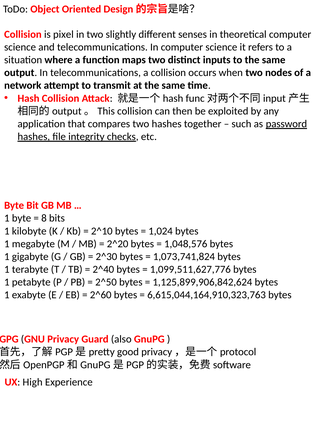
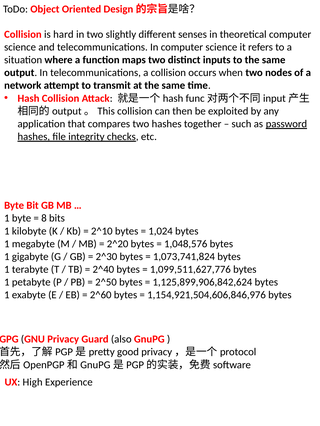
pixel: pixel -> hard (63, 34)
6,615,044,164,910,323,763: 6,615,044,164,910,323,763 -> 1,154,921,504,606,846,976 (207, 295)
